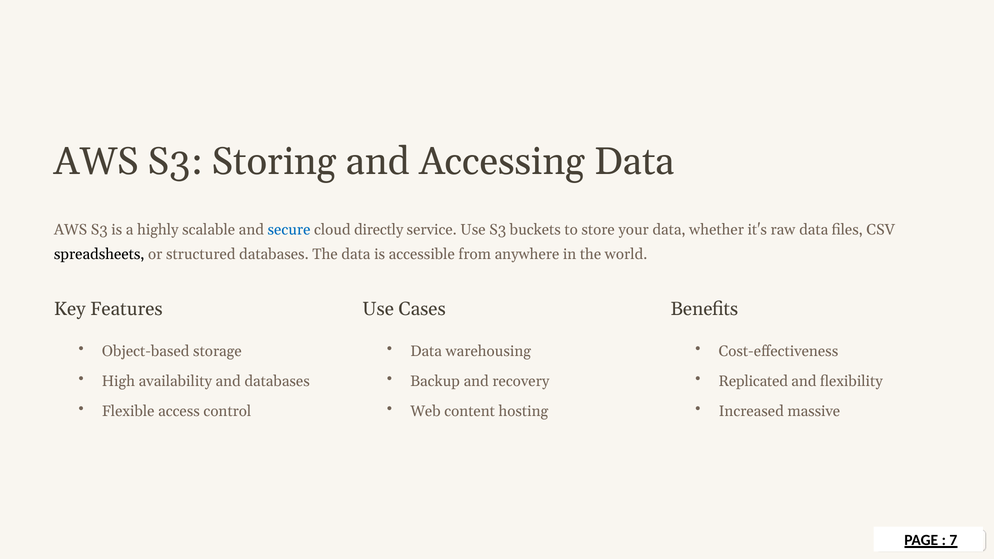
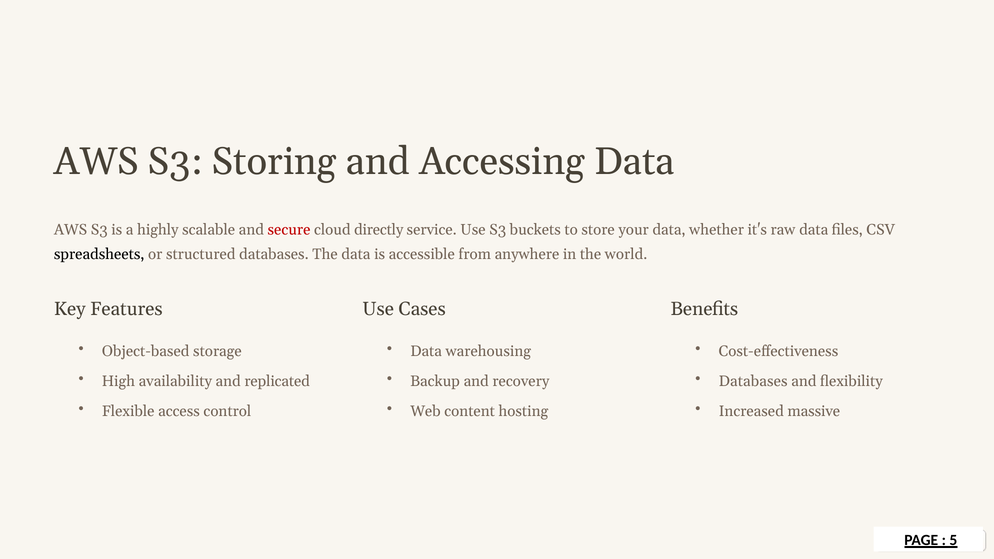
secure colour: blue -> red (289, 230)
and databases: databases -> replicated (277, 381)
Replicated: Replicated -> Databases (753, 381)
7: 7 -> 5 (953, 540)
